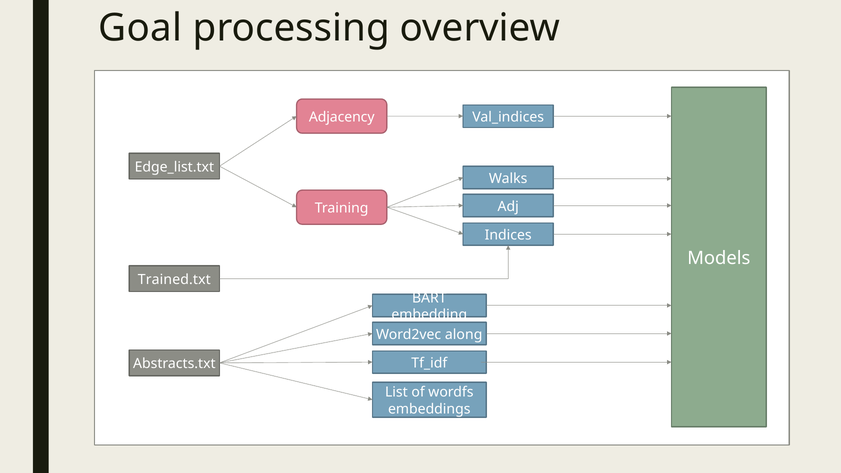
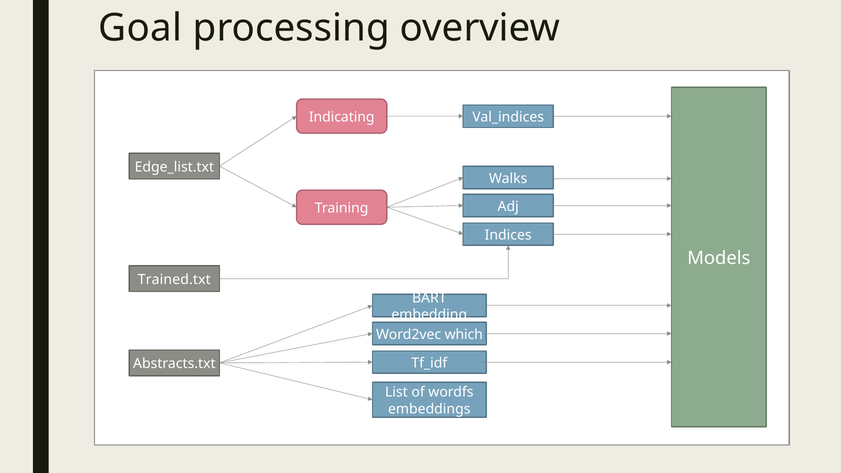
Adjacency: Adjacency -> Indicating (342, 117)
along: along -> which (464, 335)
